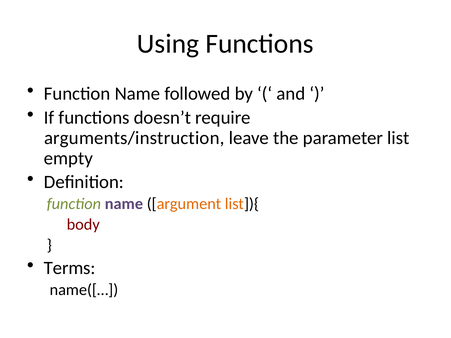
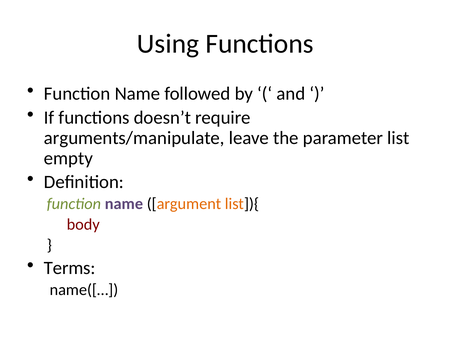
arguments/instruction: arguments/instruction -> arguments/manipulate (134, 138)
